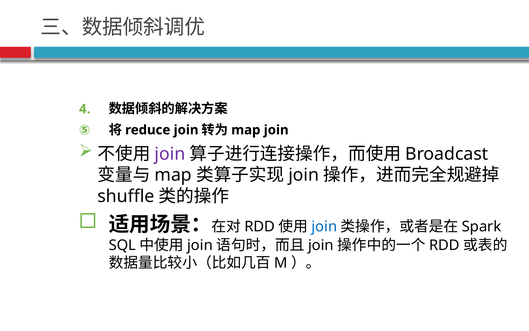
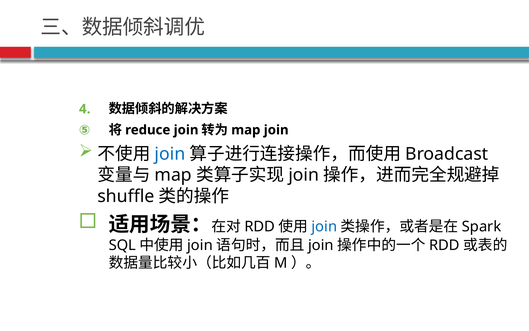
join colour: purple -> blue (170, 154)
